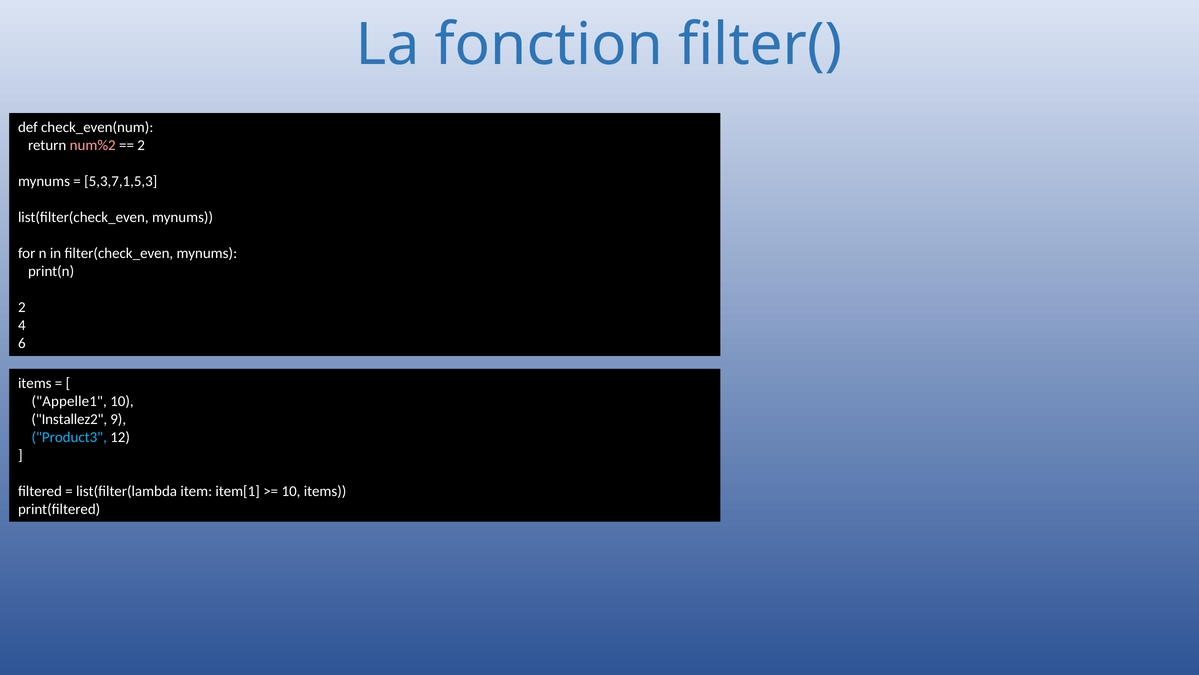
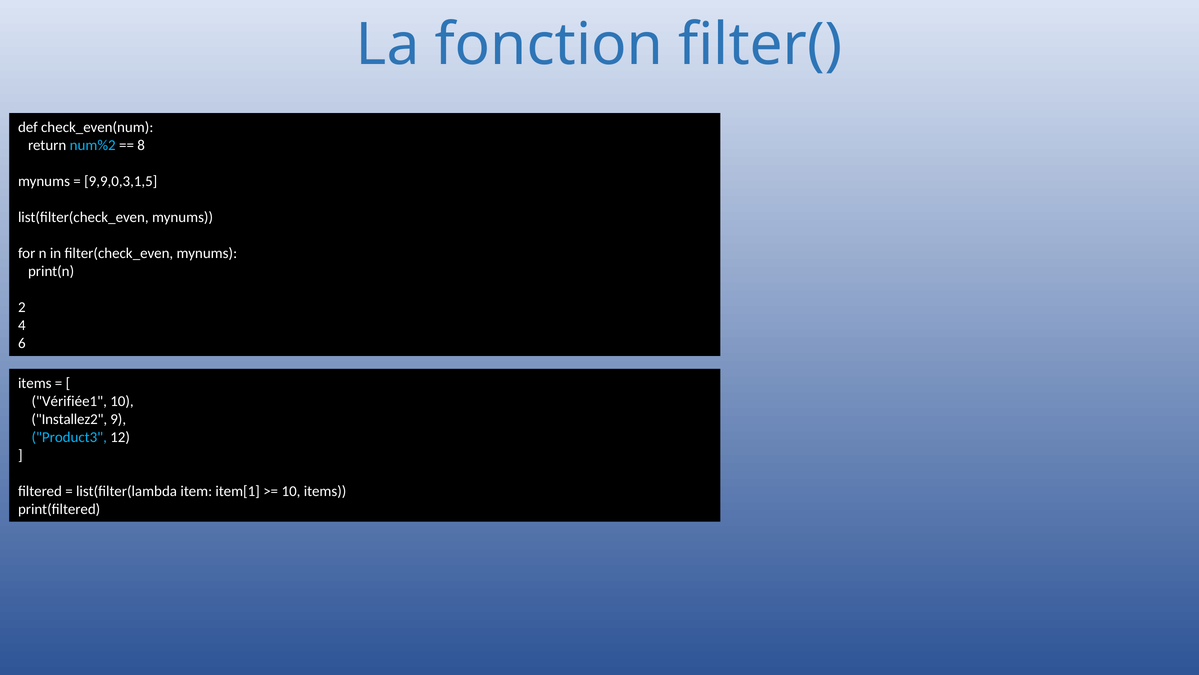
num%2 colour: pink -> light blue (93, 145)
2: 2 -> 8 (141, 145)
5,3,7,1,5,3: 5,3,7,1,5,3 -> 9,9,0,3,1,5 (121, 181)
Appelle1: Appelle1 -> Vérifiée1 (69, 401)
